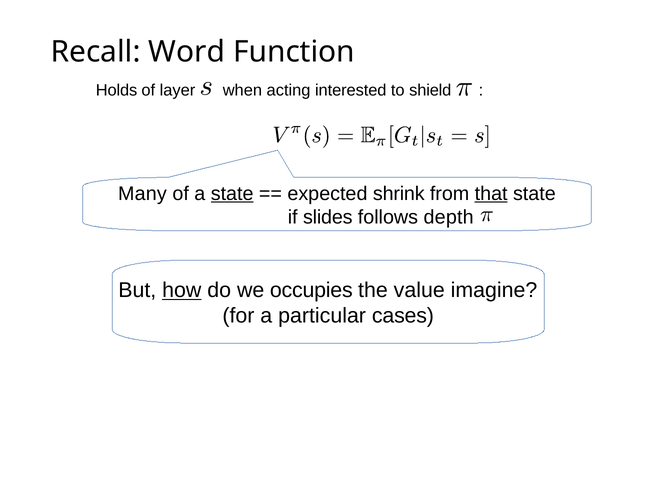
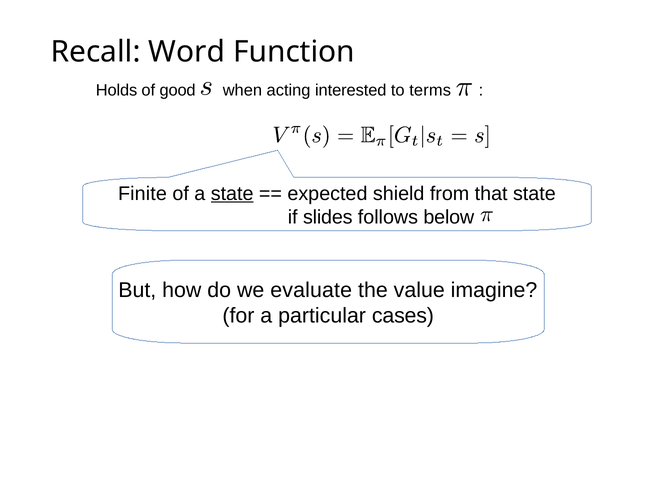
layer: layer -> good (178, 90)
shield: shield -> terms (430, 90)
Many: Many -> Finite (142, 194)
shrink: shrink -> shield (399, 194)
that underline: present -> none (491, 194)
depth: depth -> below (449, 217)
how underline: present -> none (182, 290)
occupies: occupies -> evaluate (311, 290)
